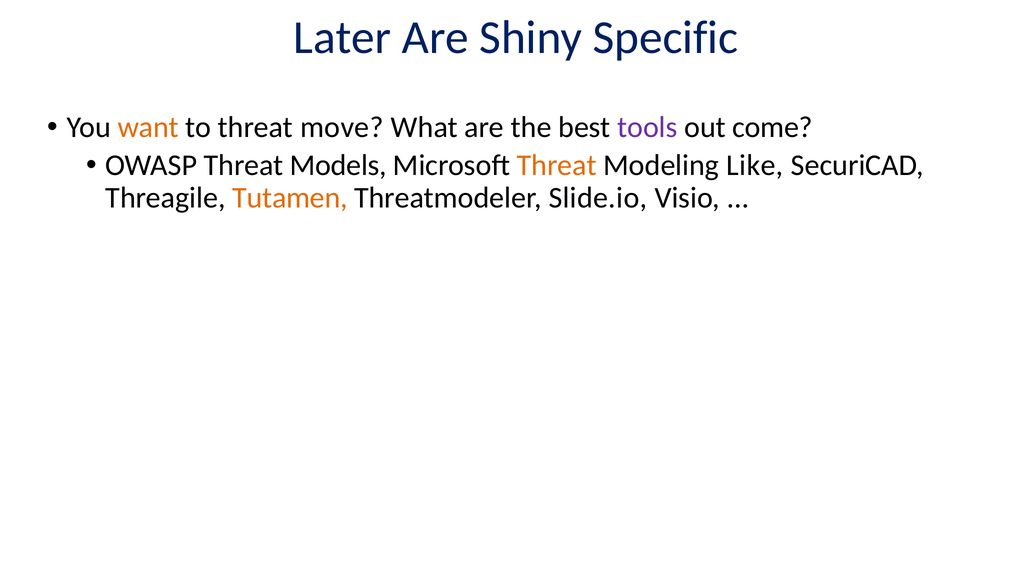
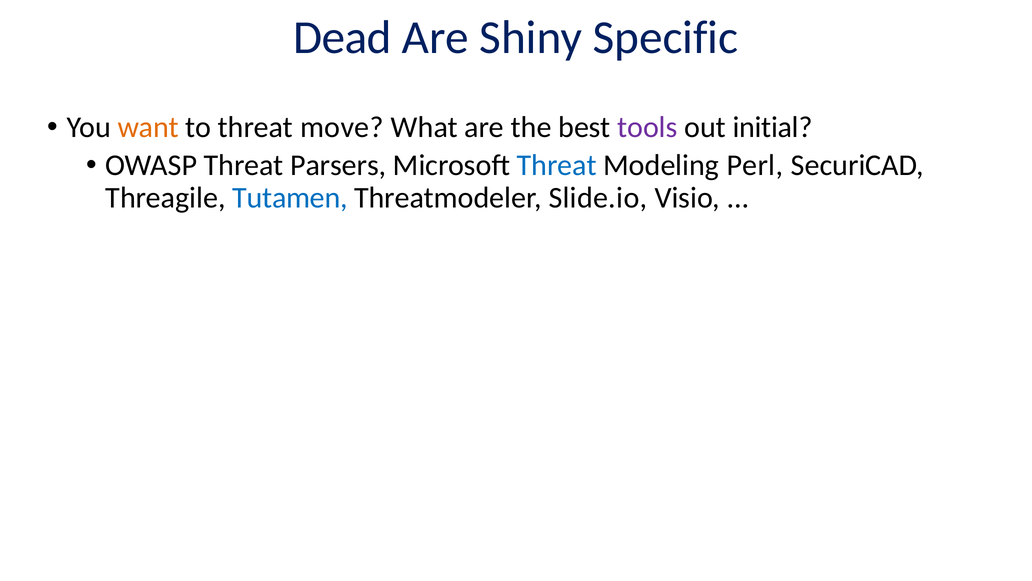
Later: Later -> Dead (342, 38)
come: come -> initial (773, 127)
Models: Models -> Parsers (338, 165)
Threat colour: orange -> blue (557, 165)
Like: Like -> Perl (755, 165)
Tutamen colour: orange -> blue (290, 198)
